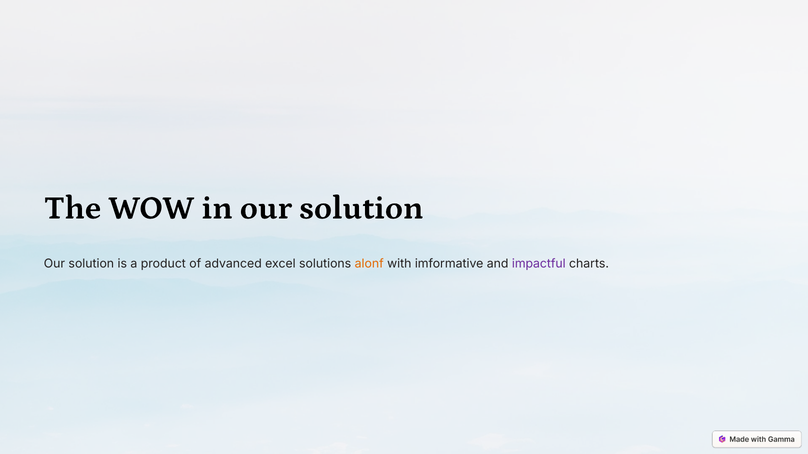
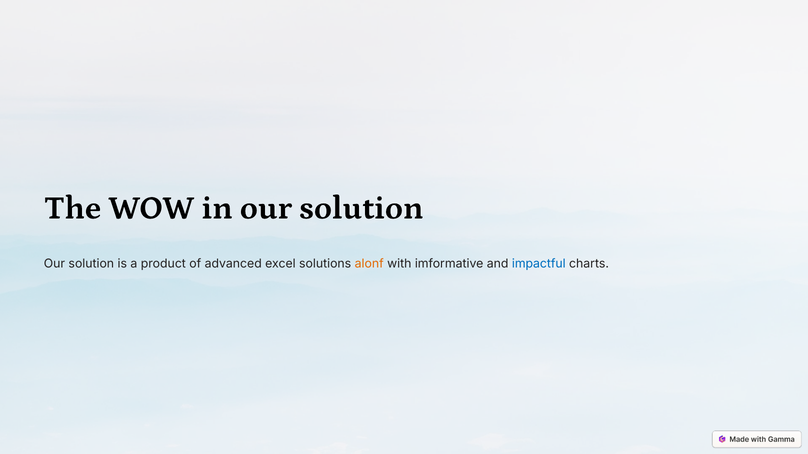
impactful colour: purple -> blue (539, 264)
